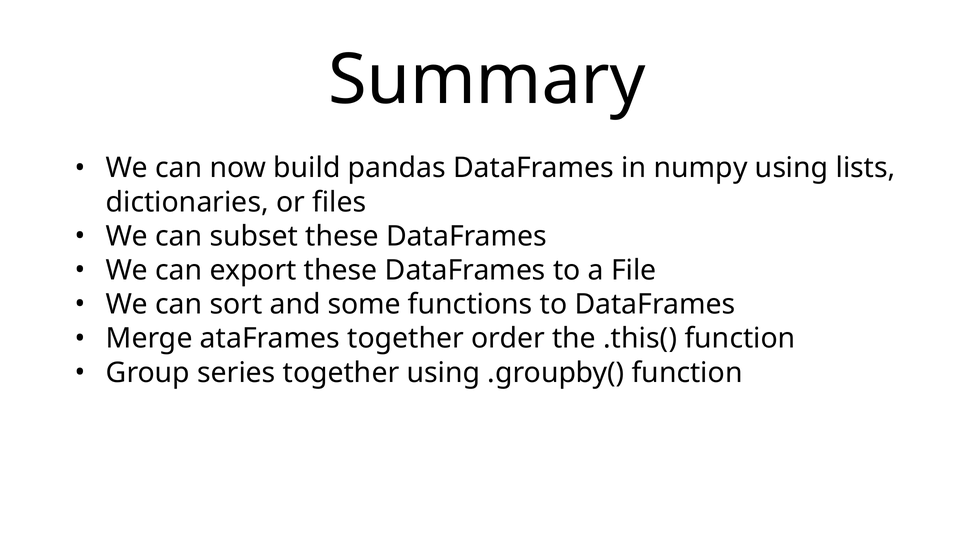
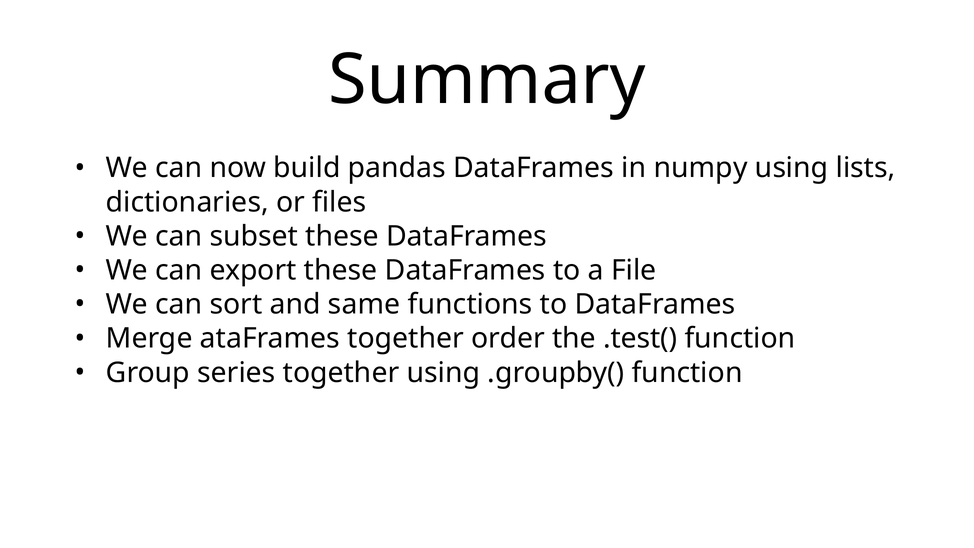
some: some -> same (364, 304)
.this(: .this( -> .test( (640, 339)
